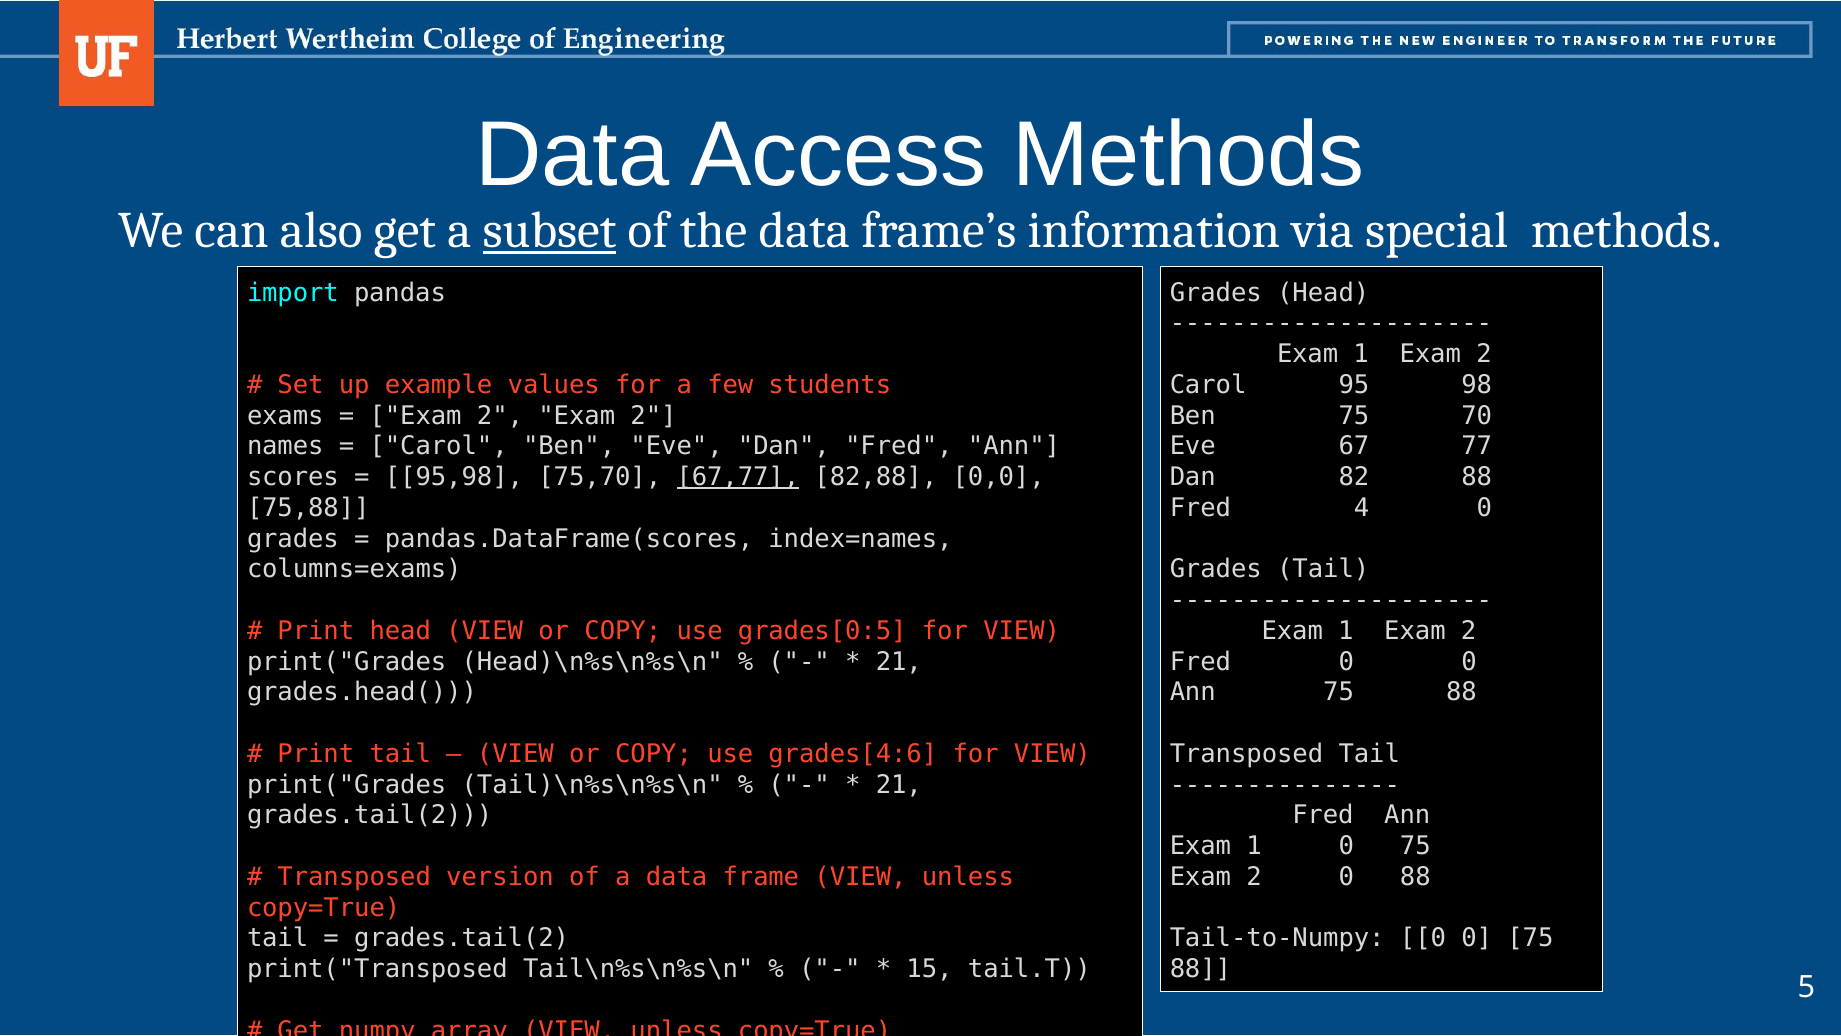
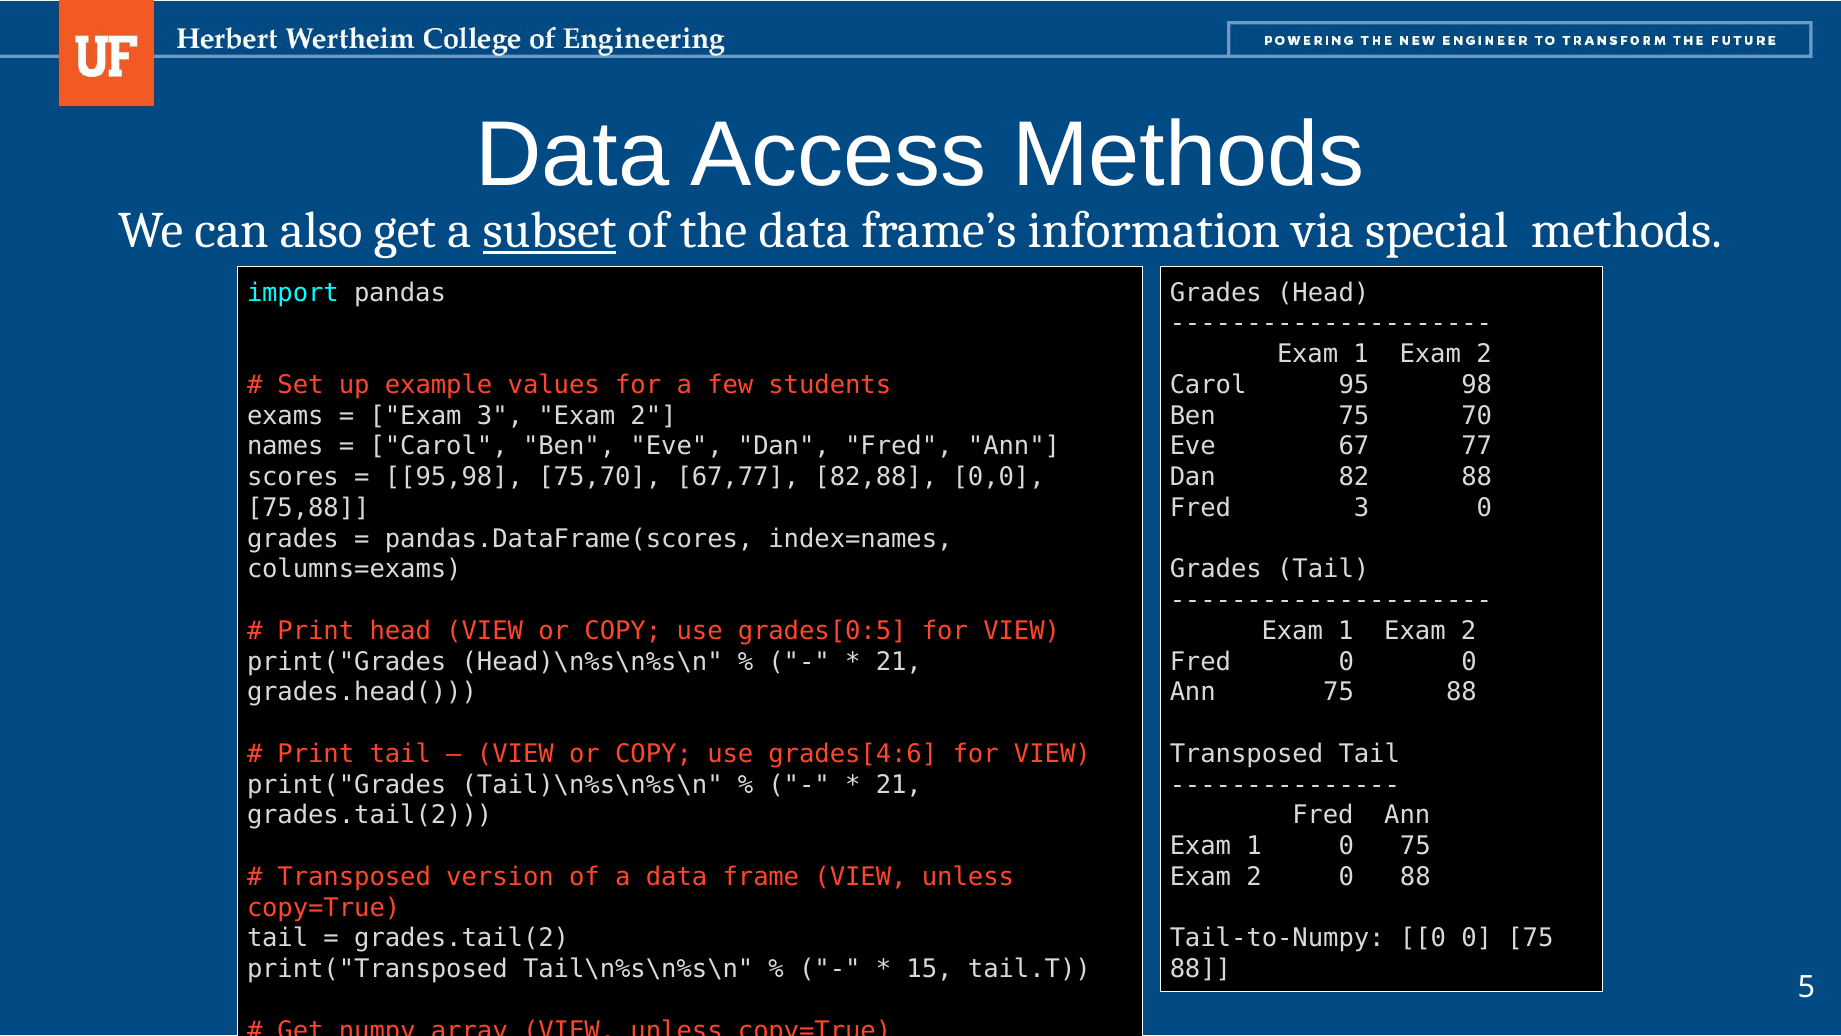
2: 2 -> 3 (500, 416)
67,77 underline: present -> none (738, 477)
Fred 4: 4 -> 3 (1362, 508)
